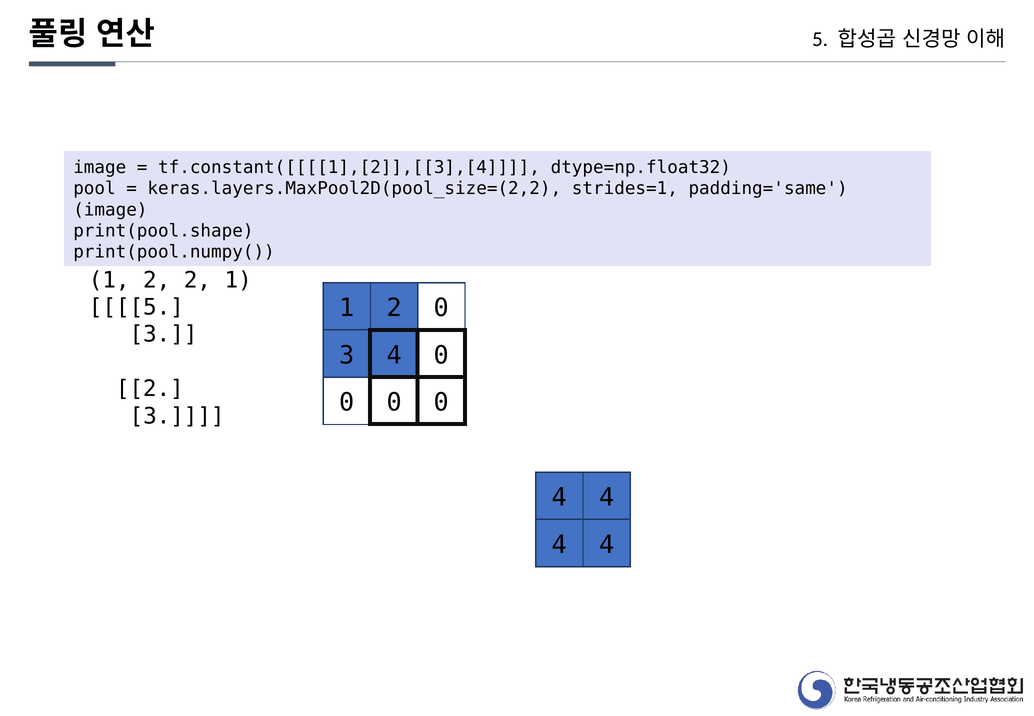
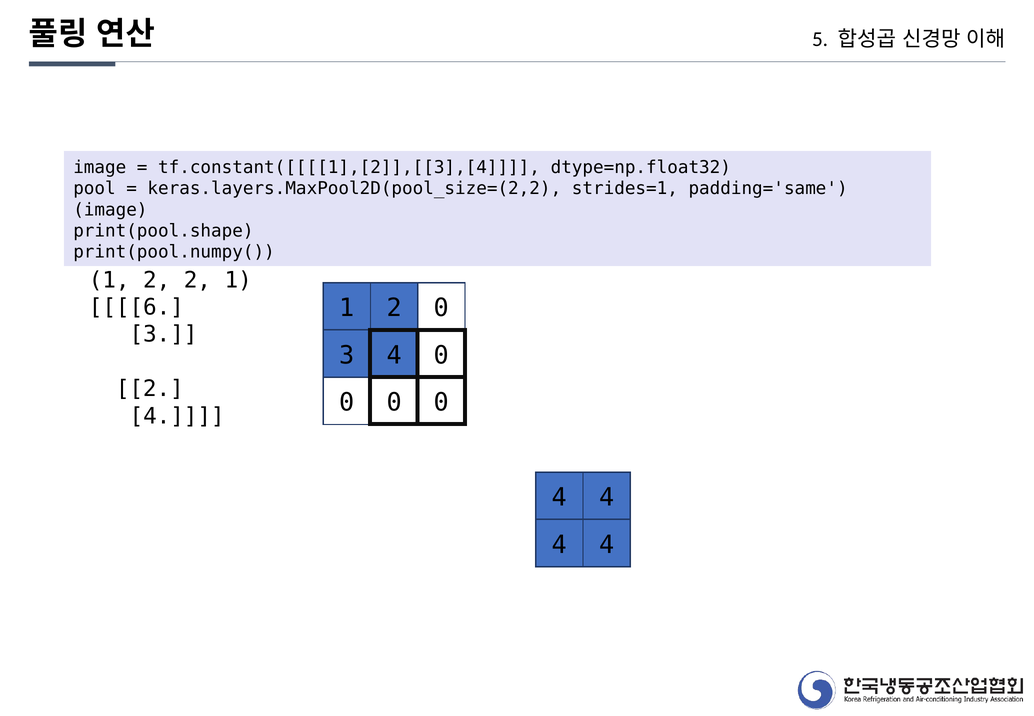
5: 5 -> 6 (136, 307)
3: 3 -> 4 (177, 416)
